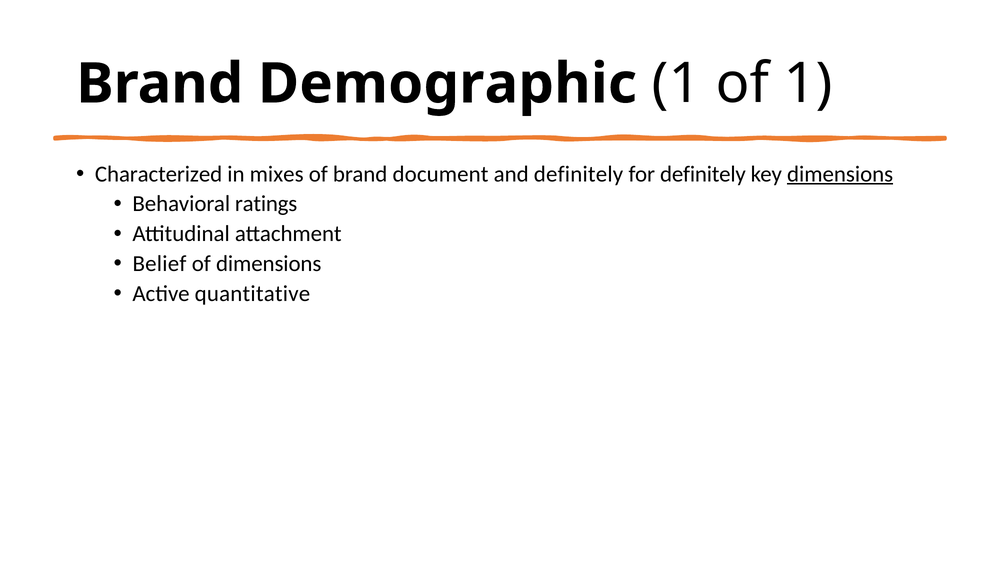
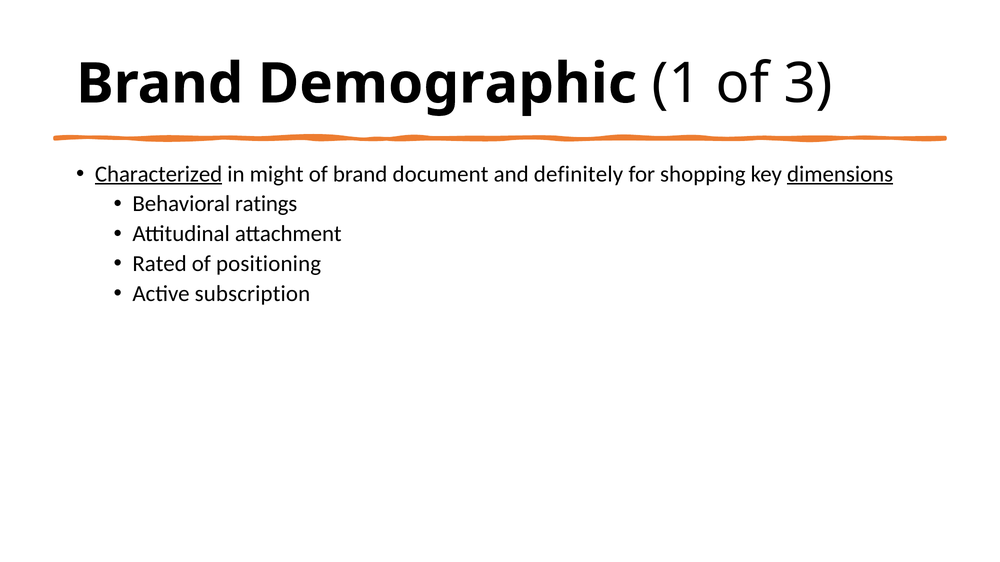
of 1: 1 -> 3 (808, 84)
Characterized underline: none -> present (159, 174)
mixes: mixes -> might (277, 174)
for definitely: definitely -> shopping (703, 174)
Belief: Belief -> Rated (160, 264)
of dimensions: dimensions -> positioning (269, 264)
quantitative: quantitative -> subscription (252, 294)
